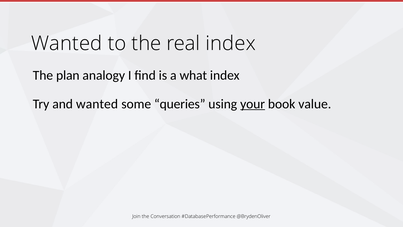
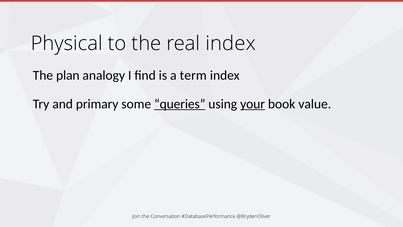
Wanted: Wanted -> Physical (67, 44)
what: what -> term (193, 75)
and wanted: wanted -> primary (97, 104)
queries underline: none -> present (180, 104)
